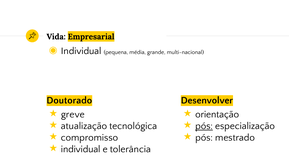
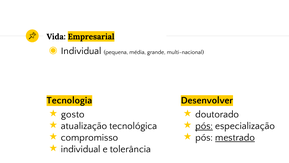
Doutorado: Doutorado -> Tecnologia (69, 100)
greve: greve -> gosto (73, 114)
orientação: orientação -> doutorado (217, 114)
mestrado underline: none -> present (235, 137)
